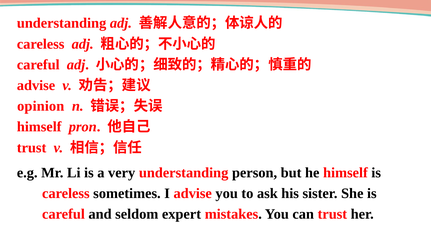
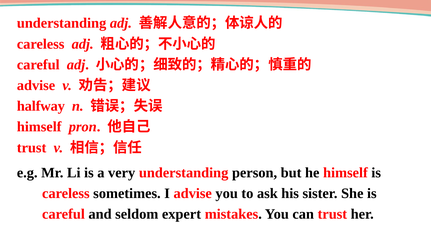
opinion: opinion -> halfway (41, 106)
